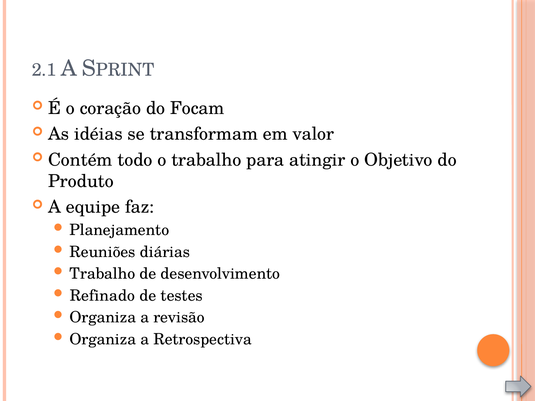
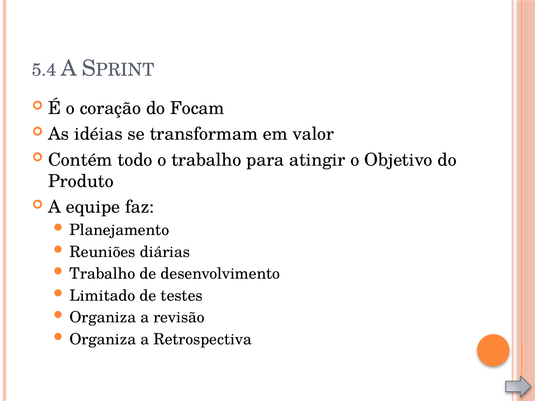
2.1: 2.1 -> 5.4 (44, 70)
Refinado: Refinado -> Limitado (102, 296)
